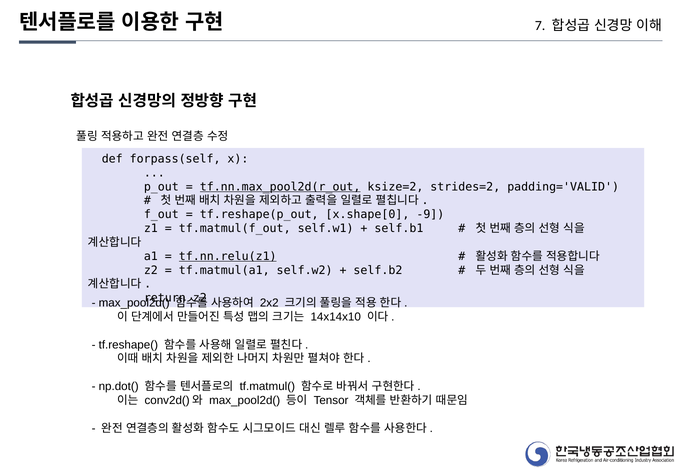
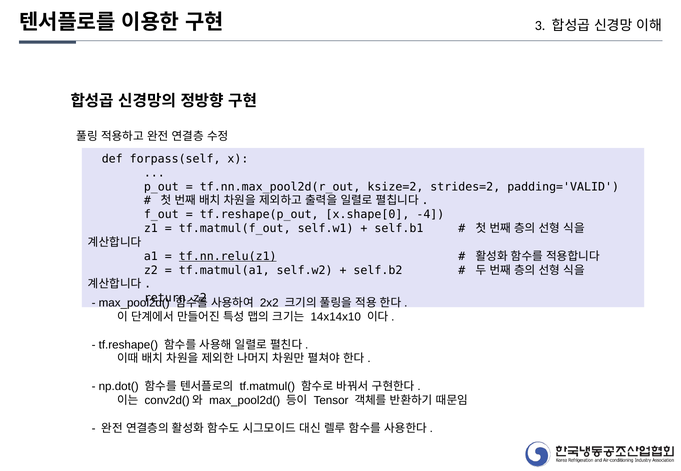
7: 7 -> 3 (540, 26)
tf.nn.max_pool2d(r_out underline: present -> none (280, 187)
-9: -9 -> -4 (430, 215)
